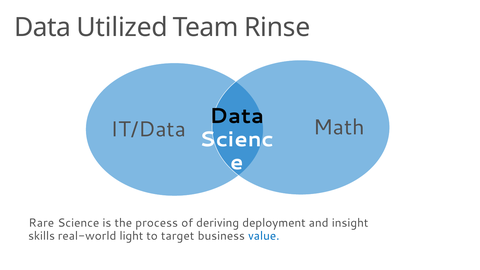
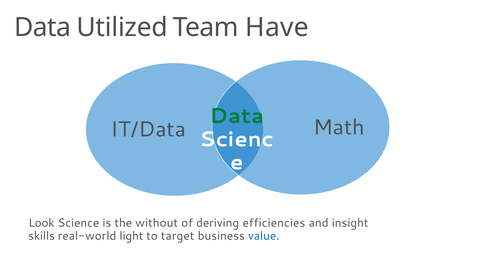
Rinse: Rinse -> Have (277, 27)
Data colour: black -> green (237, 116)
Rare: Rare -> Look (41, 223)
process: process -> without (157, 223)
deployment: deployment -> efficiencies (274, 223)
